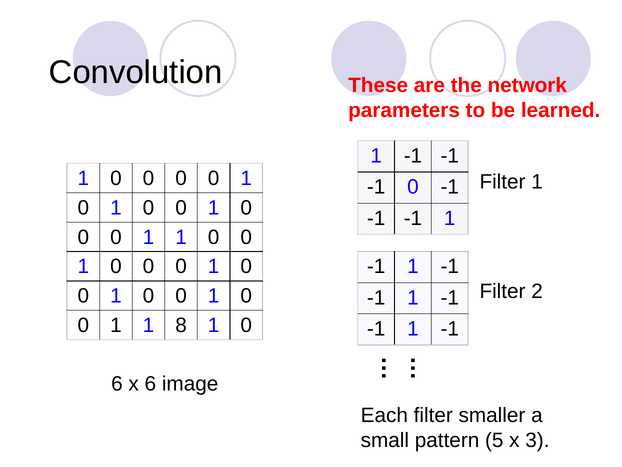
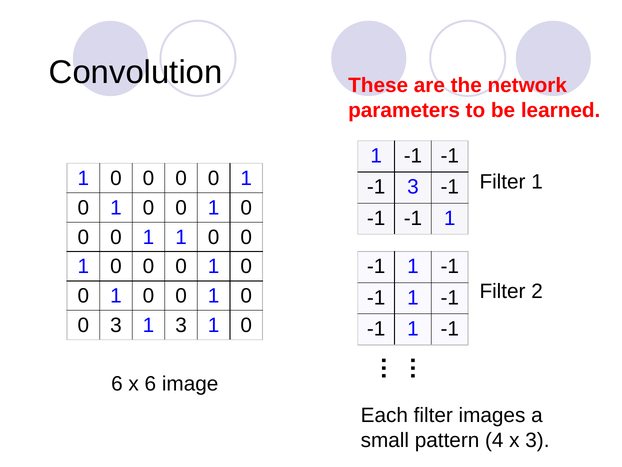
-1 0: 0 -> 3 (413, 187)
1: 1 -> 3 (116, 325)
1 8: 8 -> 3 (181, 325)
smaller: smaller -> images (492, 415)
5: 5 -> 4 (494, 440)
